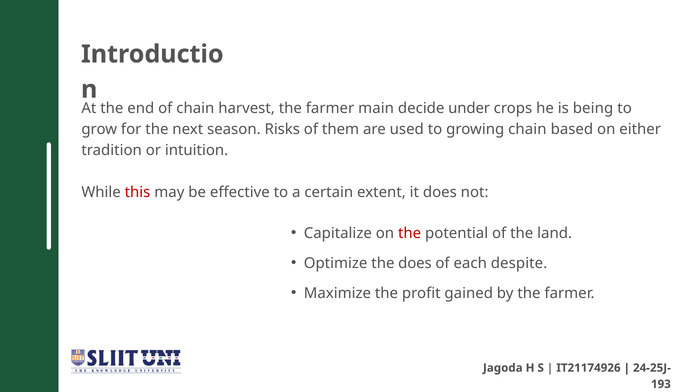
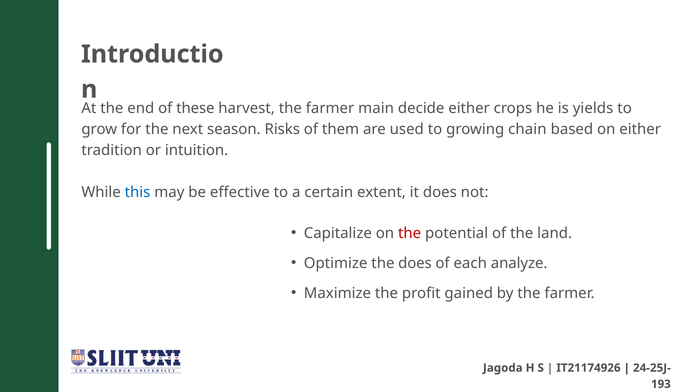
of chain: chain -> these (195, 108)
decide under: under -> either (469, 108)
being: being -> yields (593, 108)
this colour: red -> blue (138, 192)
despite: despite -> analyze (519, 263)
